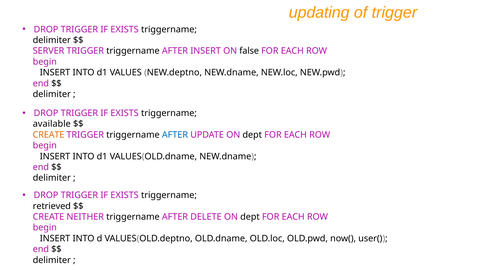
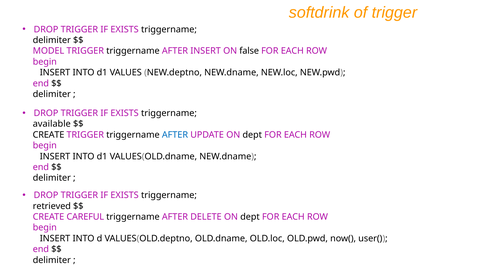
updating: updating -> softdrink (319, 13)
SERVER: SERVER -> MODEL (49, 51)
CREATE colour: orange -> black (49, 135)
NEITHER: NEITHER -> CAREFUL (85, 217)
